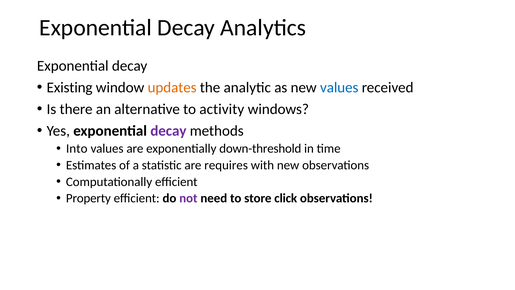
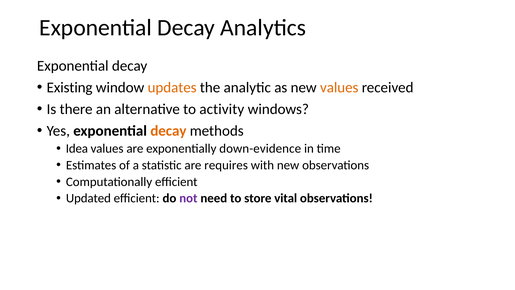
values colour: blue -> orange (339, 88)
decay colour: purple -> orange (168, 131)
Into: Into -> Idea (77, 148)
down-threshold: down-threshold -> down-evidence (260, 148)
Property: Property -> Updated (88, 198)
click: click -> vital (286, 198)
